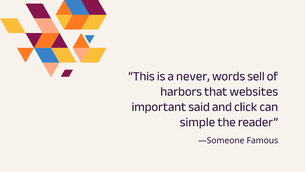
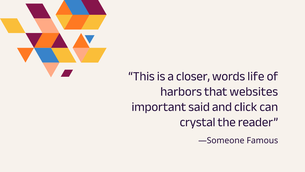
never: never -> closer (193, 76)
sell: sell -> life (256, 76)
simple: simple -> crystal (198, 122)
